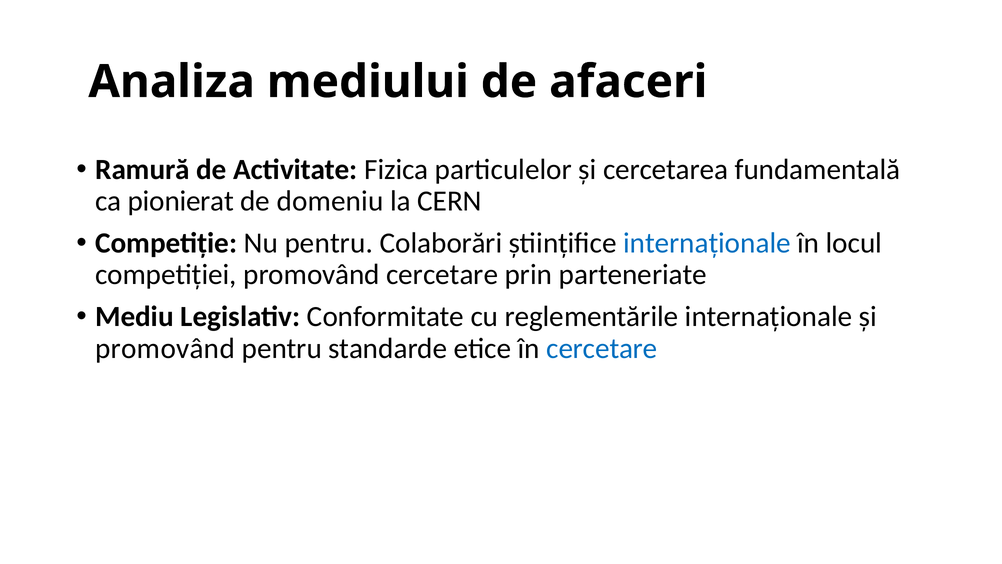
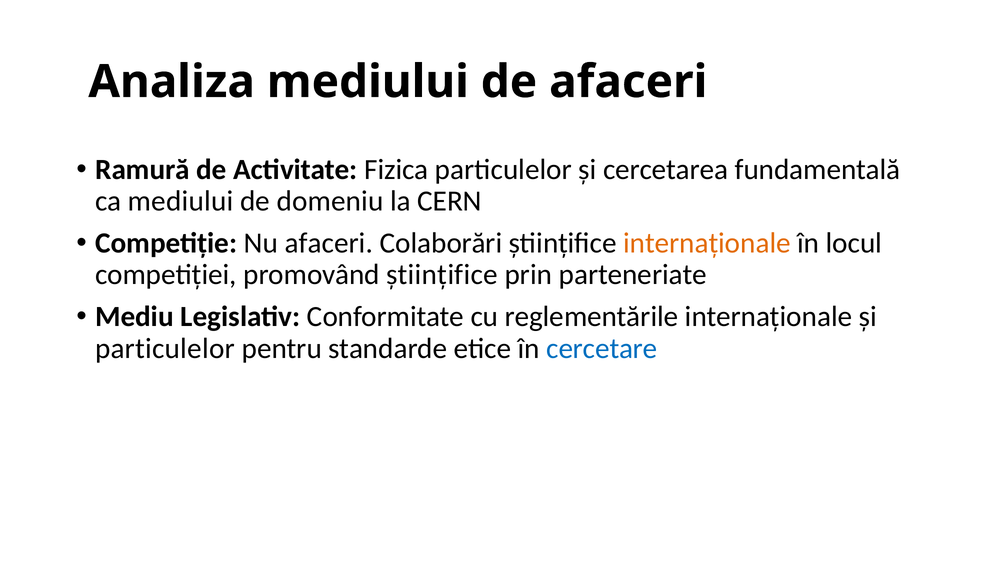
ca pionierat: pionierat -> mediului (181, 201)
Nu pentru: pentru -> afaceri (329, 243)
internaționale colour: blue -> orange (707, 243)
promovând cercetare: cercetare -> științifice (442, 275)
promovând: promovând -> particulelor (165, 348)
